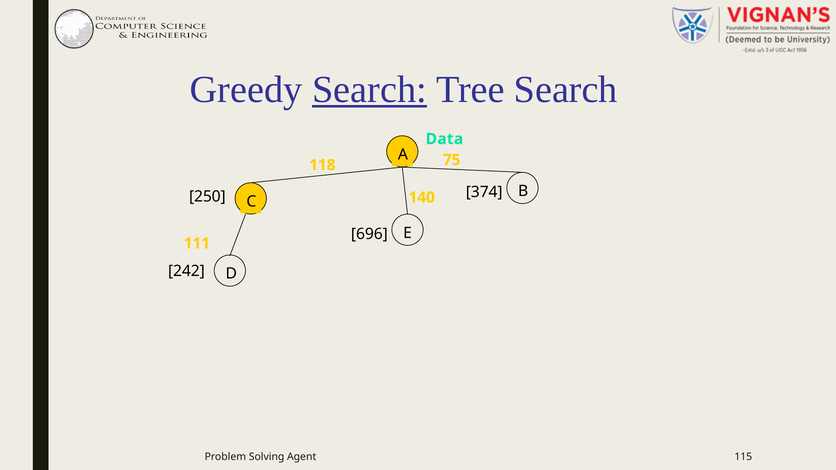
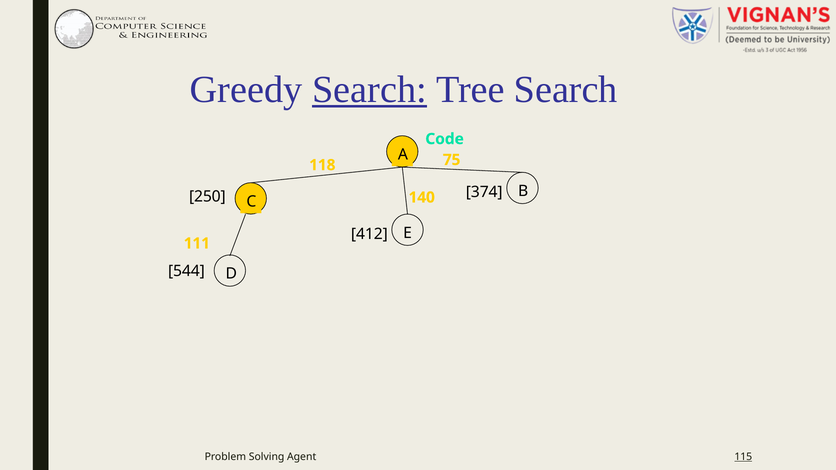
Data: Data -> Code (445, 139)
696: 696 -> 412 (369, 234)
242: 242 -> 544 (186, 271)
115 underline: none -> present (743, 457)
